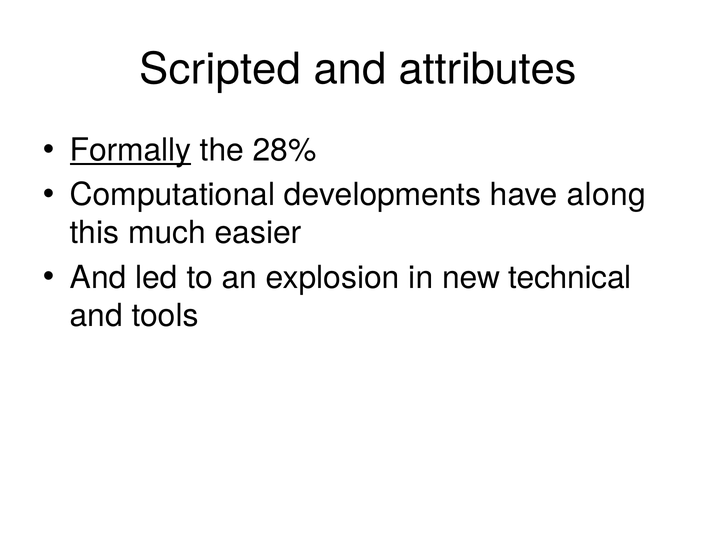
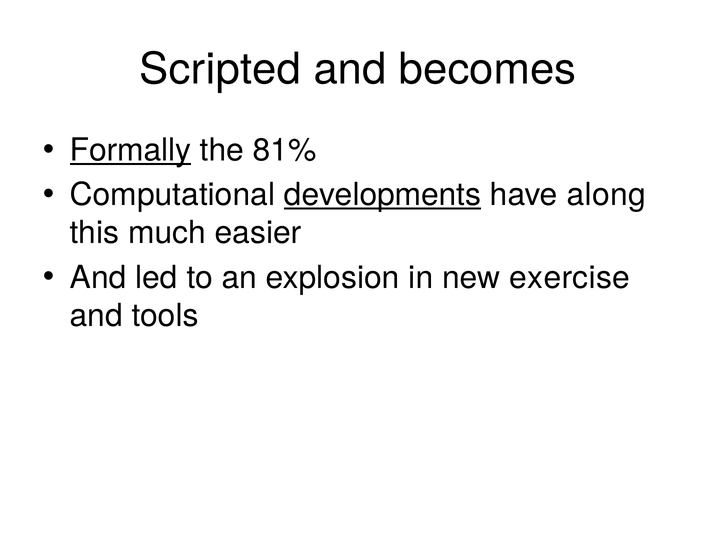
attributes: attributes -> becomes (488, 69)
28%: 28% -> 81% (285, 150)
developments underline: none -> present (383, 195)
technical: technical -> exercise (570, 278)
